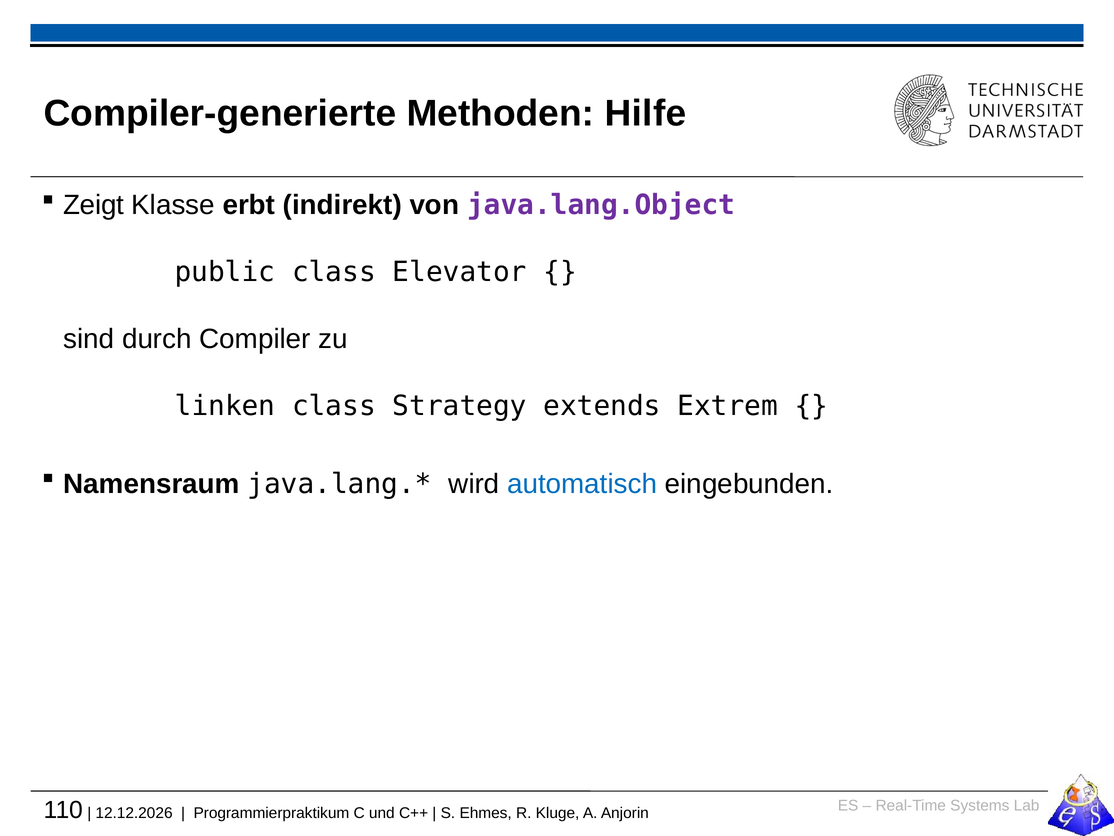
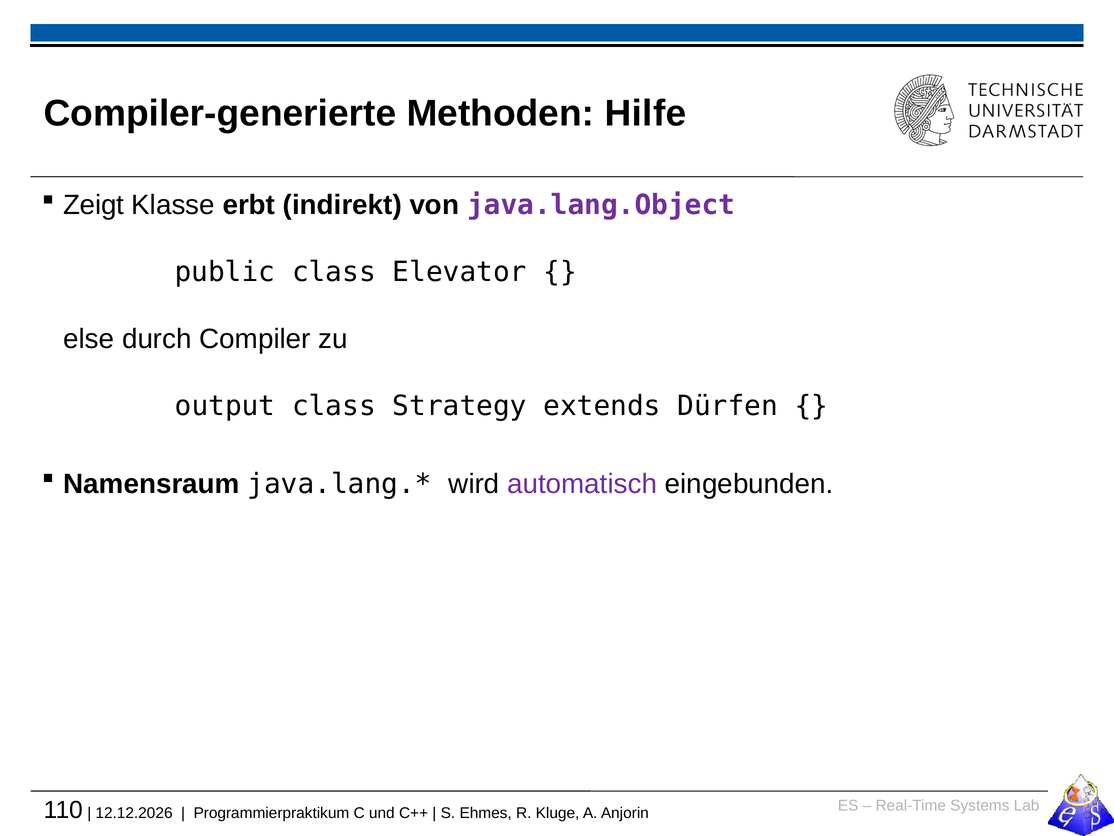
sind: sind -> else (89, 339)
linken: linken -> output (225, 406)
Extrem: Extrem -> Dürfen (728, 406)
automatisch colour: blue -> purple (582, 484)
